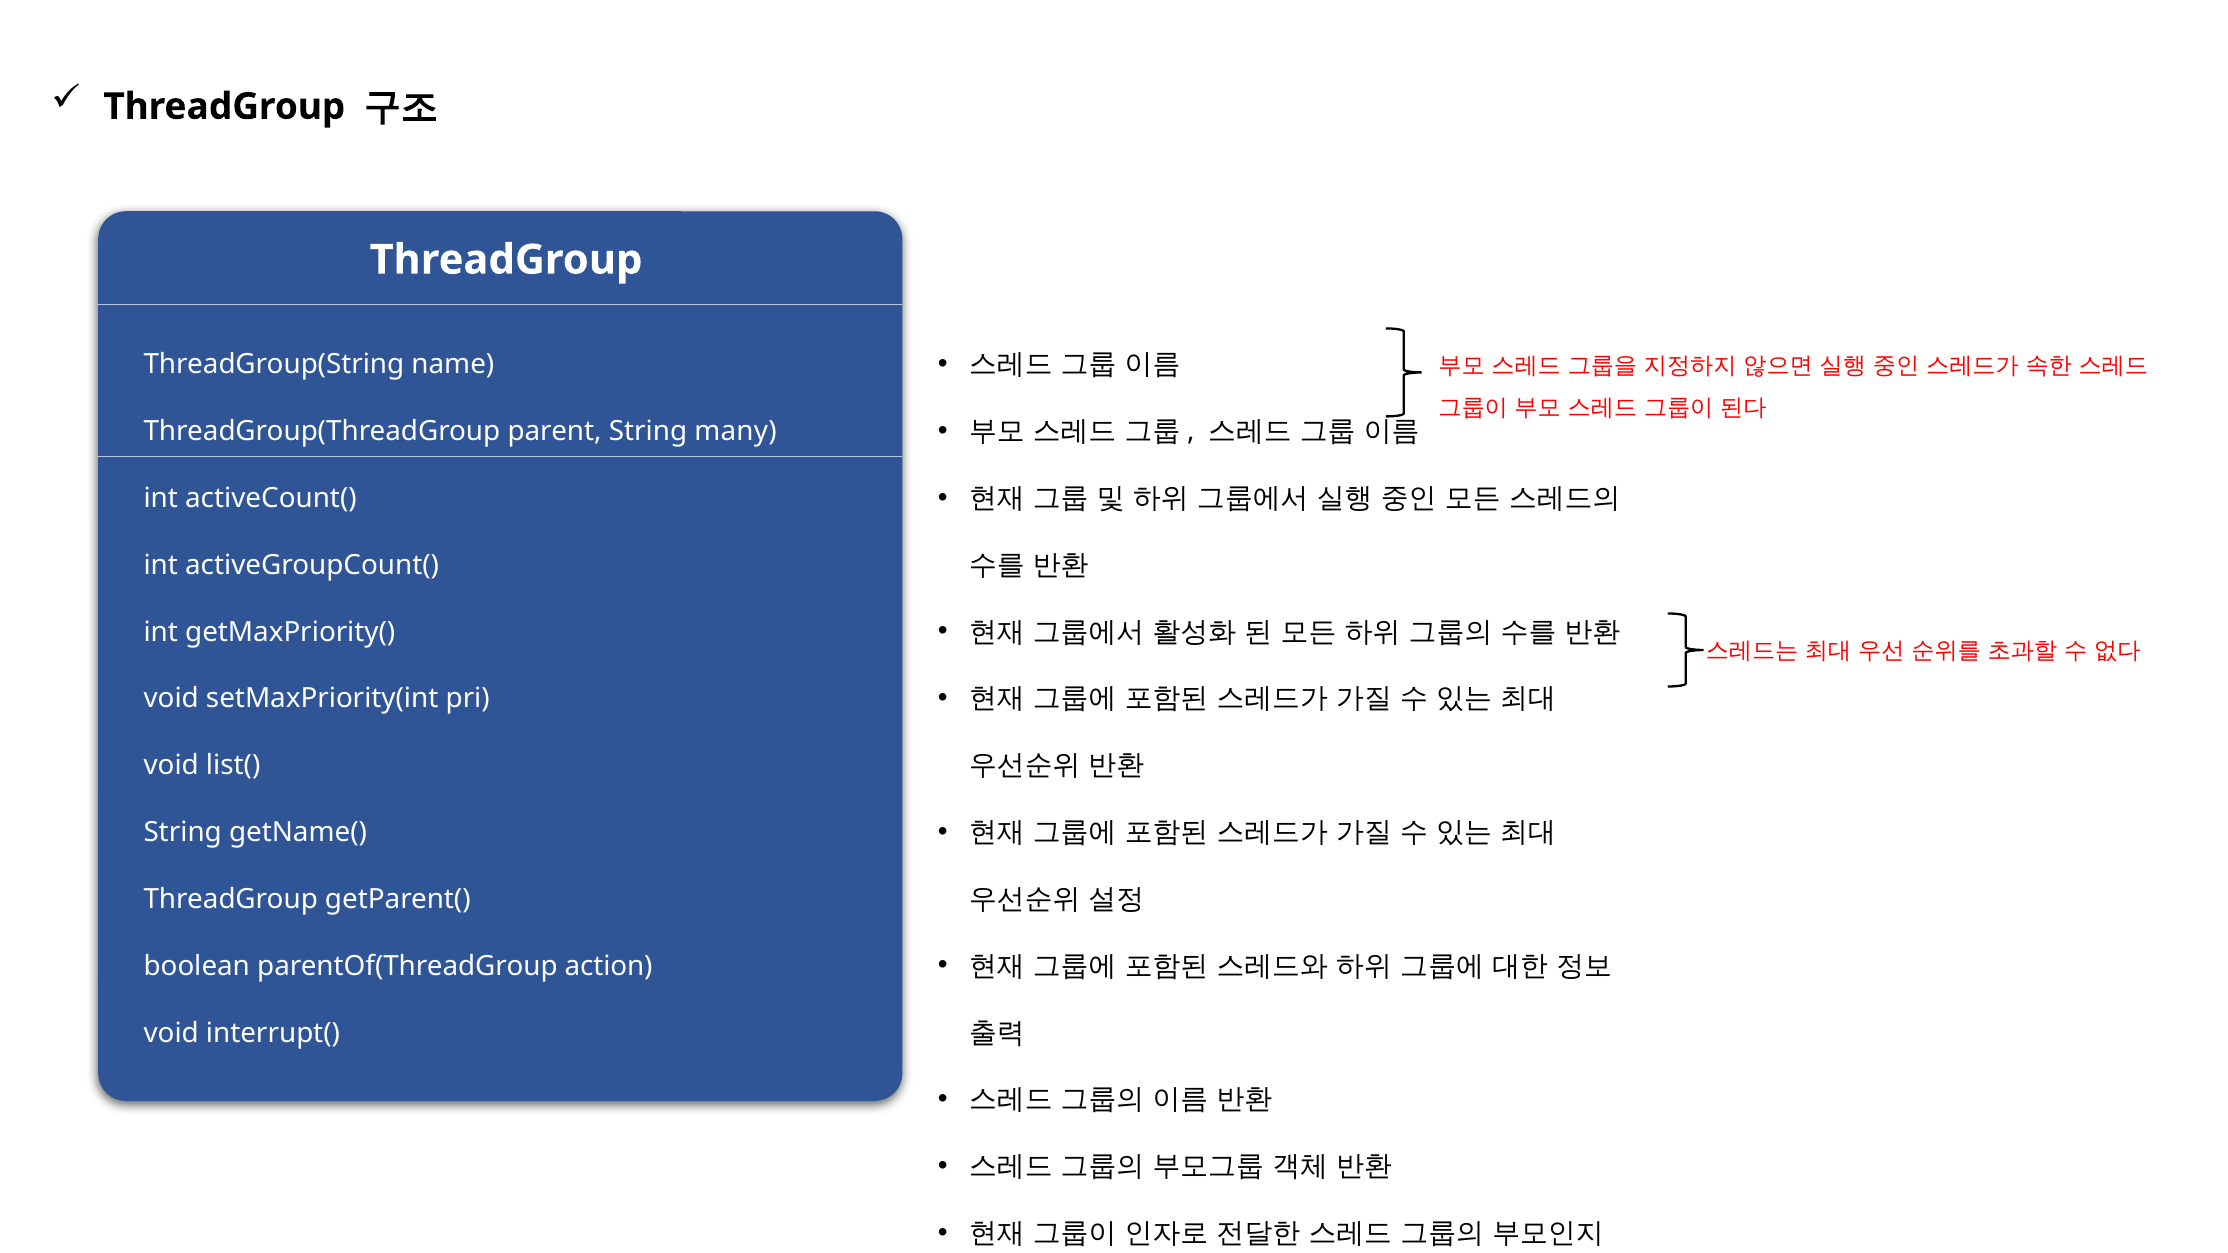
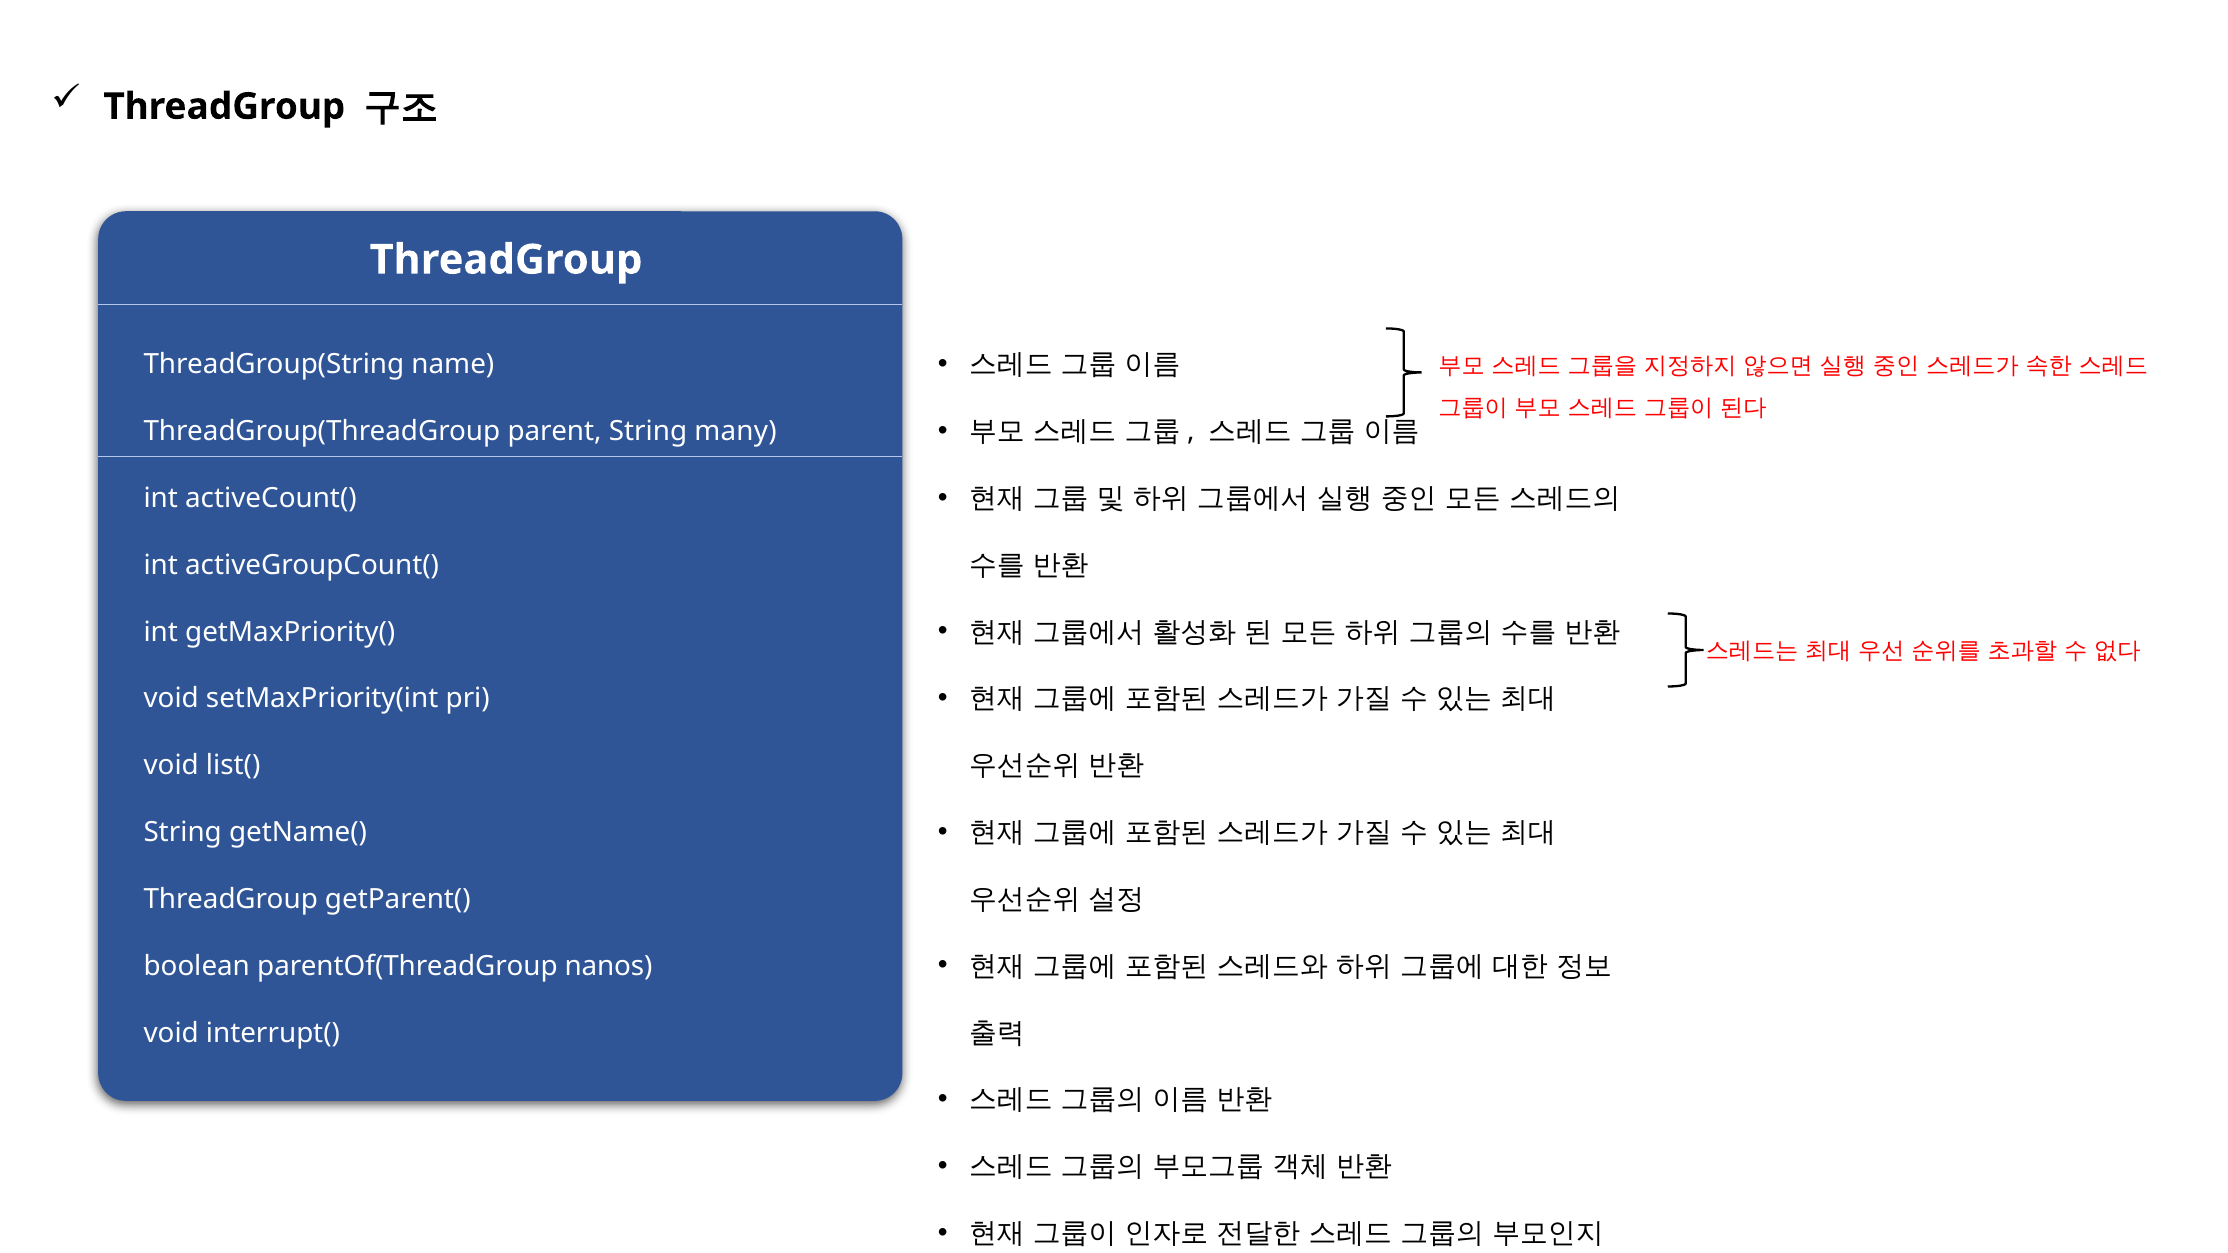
action: action -> nanos (609, 966)
